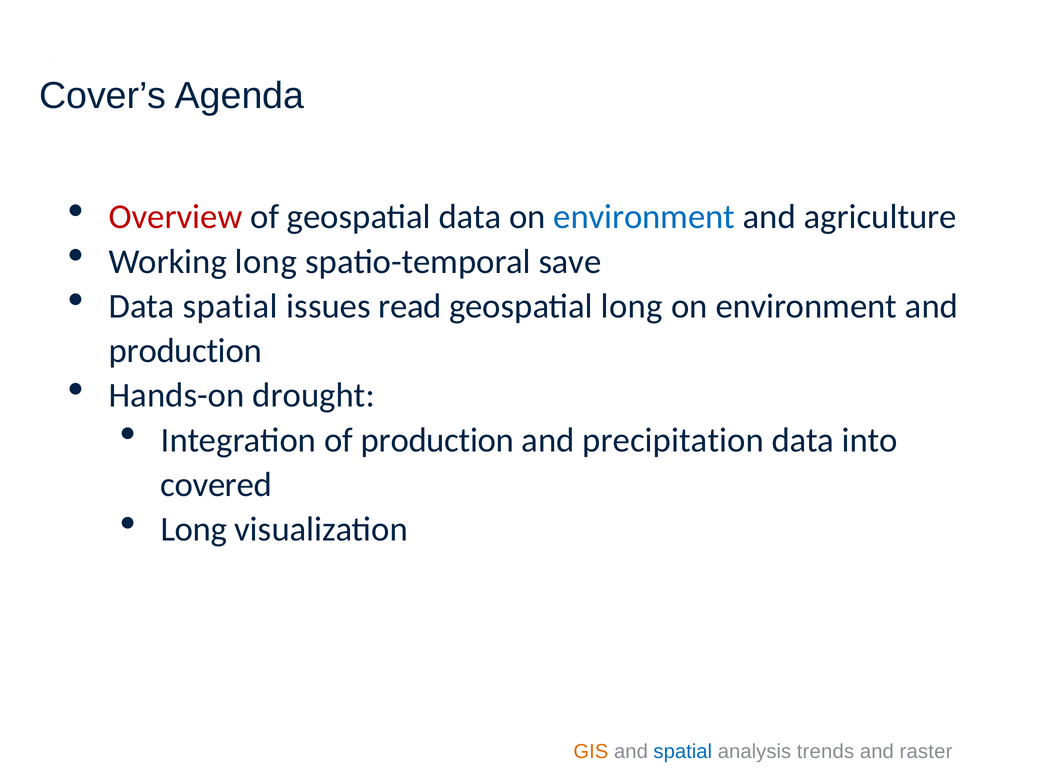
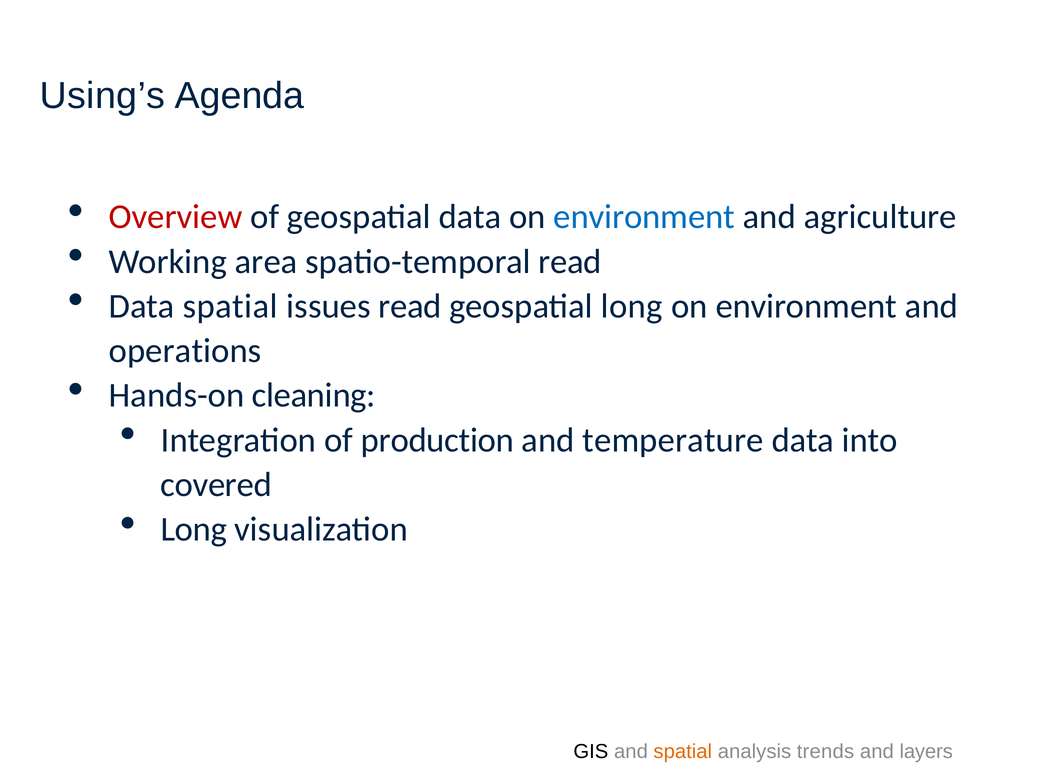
Cover’s: Cover’s -> Using’s (102, 96)
Working long: long -> area (266, 262)
spatio-temporal save: save -> read (570, 262)
production: production -> operations (185, 351)
drought: drought -> cleaning (314, 396)
precipitation: precipitation -> temperature (673, 440)
GIS colour: orange -> black (591, 752)
spatial colour: blue -> orange (683, 752)
raster: raster -> layers (926, 752)
